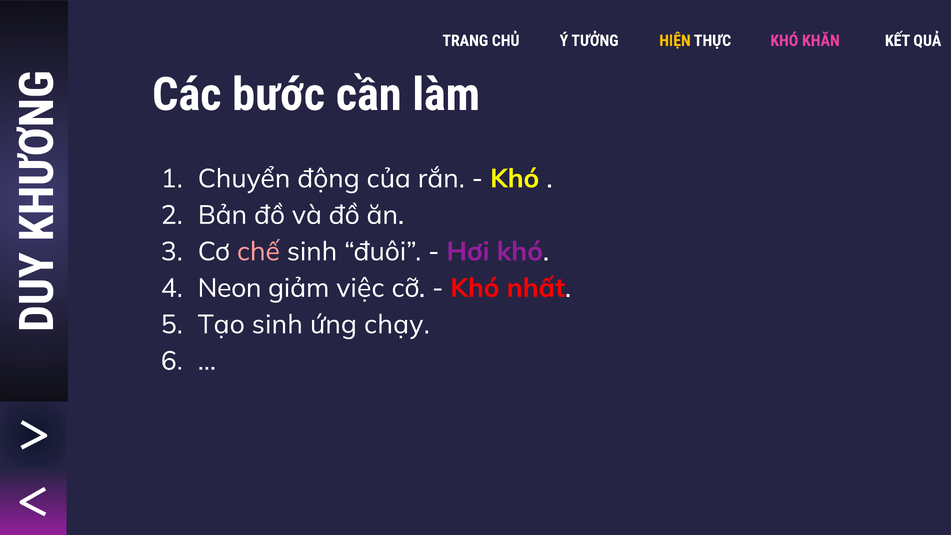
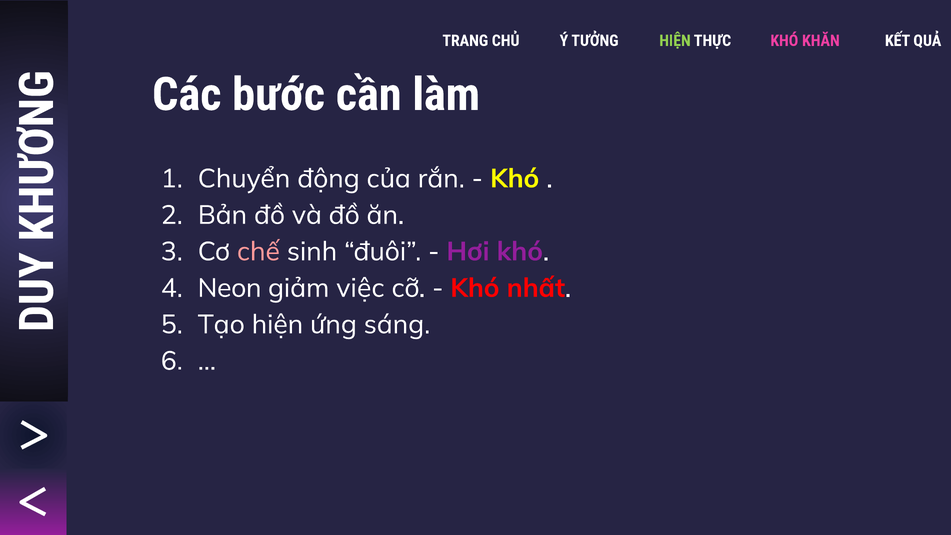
HIỆN colour: yellow -> light green (675, 41)
Tạo sinh: sinh -> hiện (277, 325)
chạy: chạy -> sáng (397, 325)
